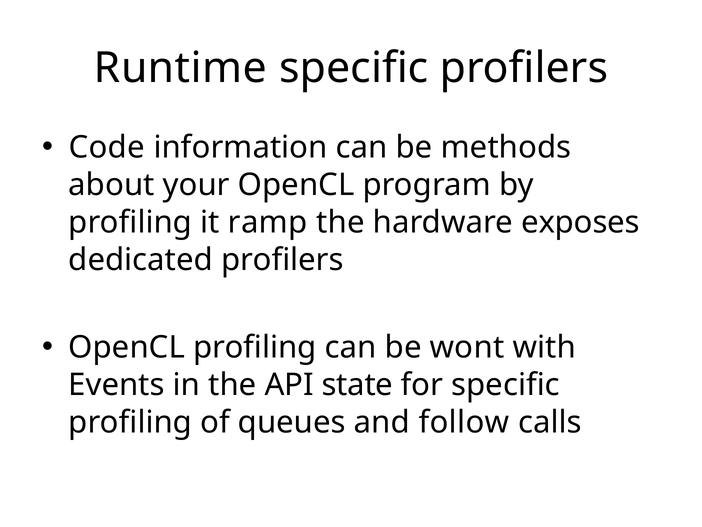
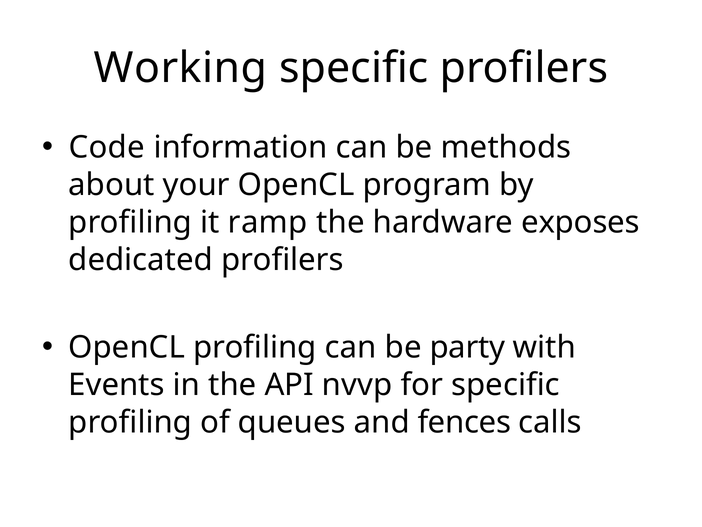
Runtime: Runtime -> Working (180, 68)
wont: wont -> party (467, 347)
state: state -> nvvp (357, 384)
follow: follow -> fences (464, 422)
